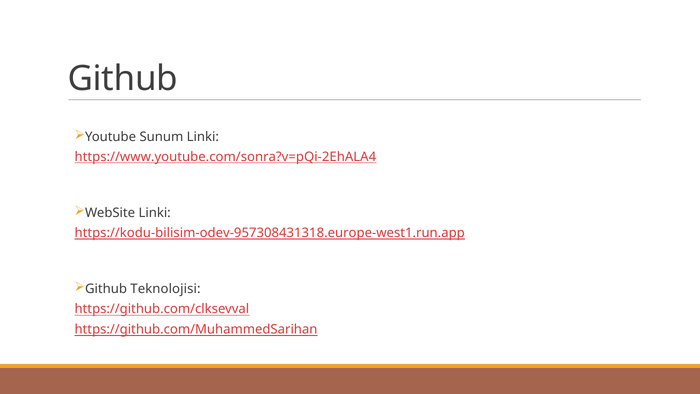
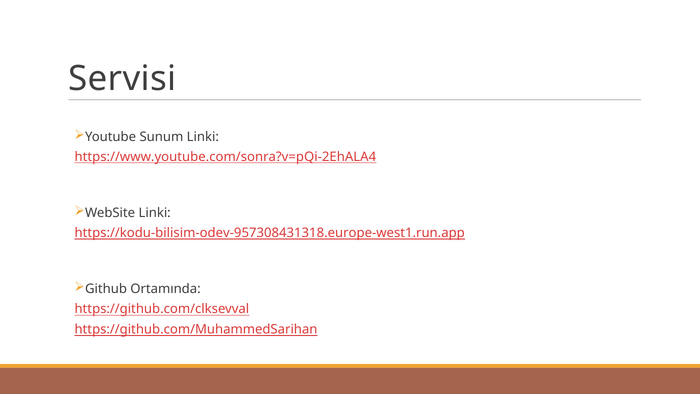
Github: Github -> Servisi (122, 78)
Teknolojisi: Teknolojisi -> Ortamında (166, 289)
